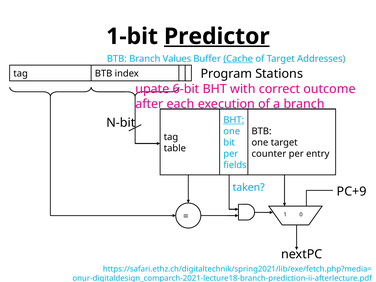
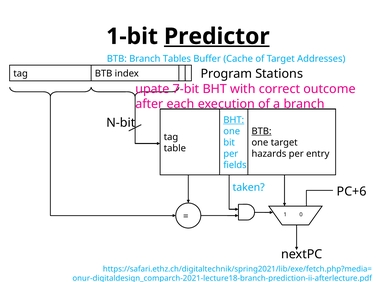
Values: Values -> Tables (177, 59)
Cache underline: present -> none (238, 59)
6-bit: 6-bit -> 7-bit (186, 89)
BTB underline: none -> present (262, 131)
counter: counter -> hazards (269, 154)
PC+9: PC+9 -> PC+6 (352, 192)
